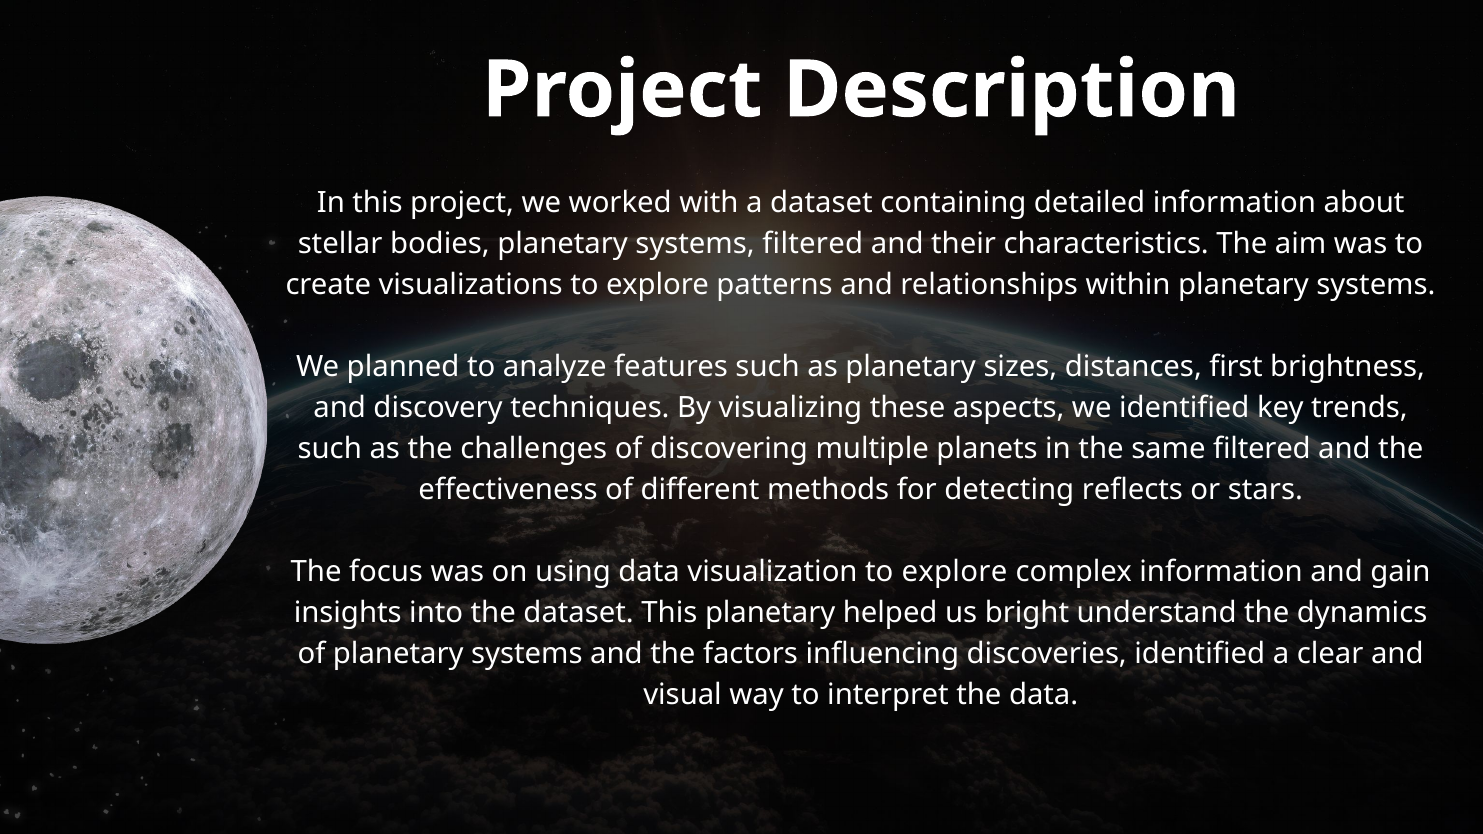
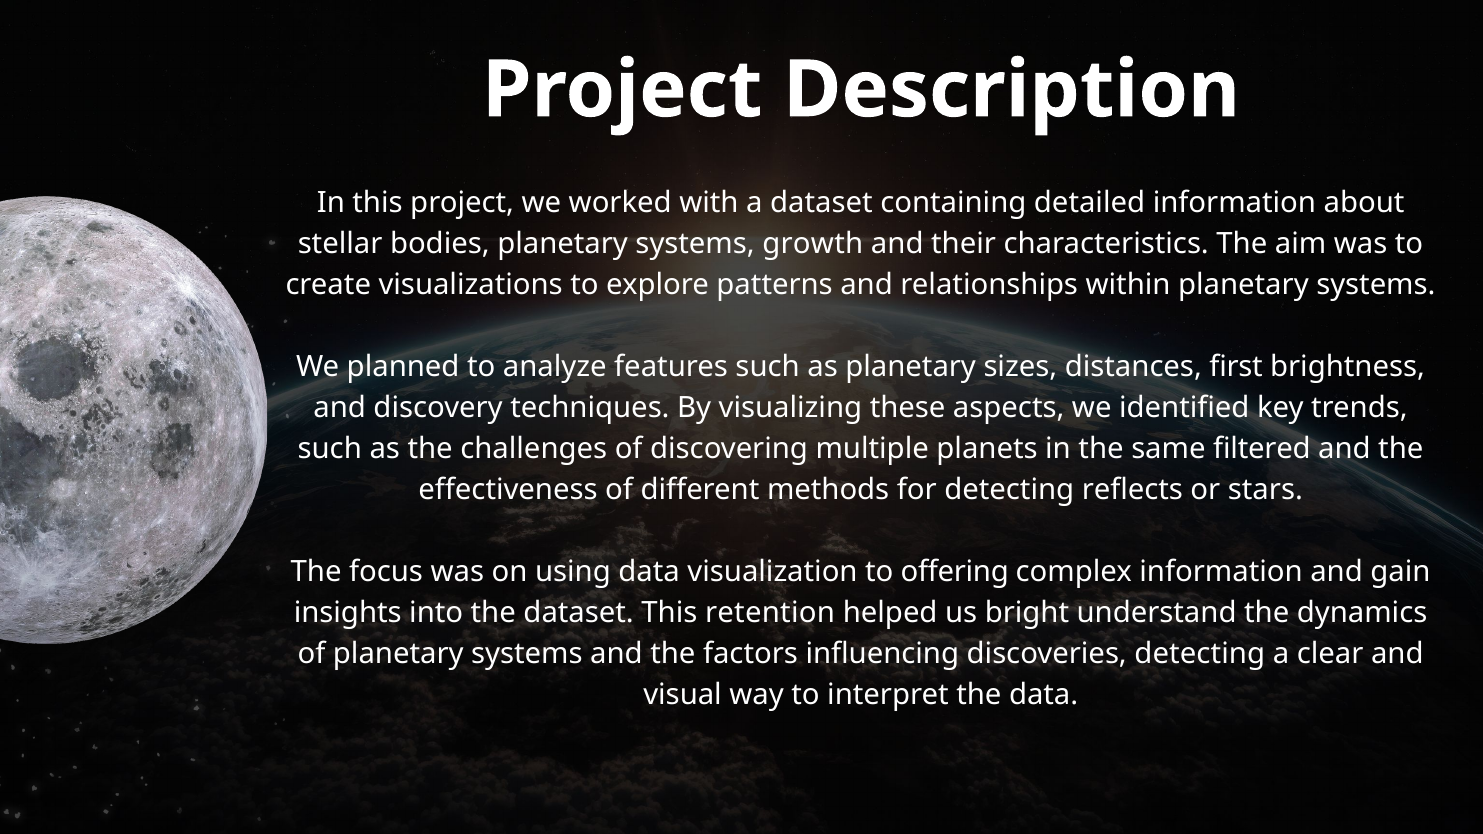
systems filtered: filtered -> growth (813, 244)
visualization to explore: explore -> offering (955, 572)
This planetary: planetary -> retention (770, 613)
discoveries identified: identified -> detecting (1200, 654)
